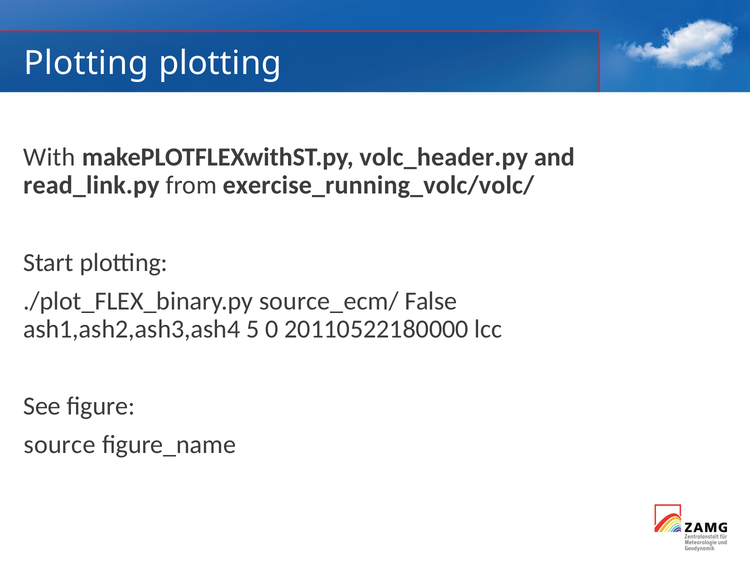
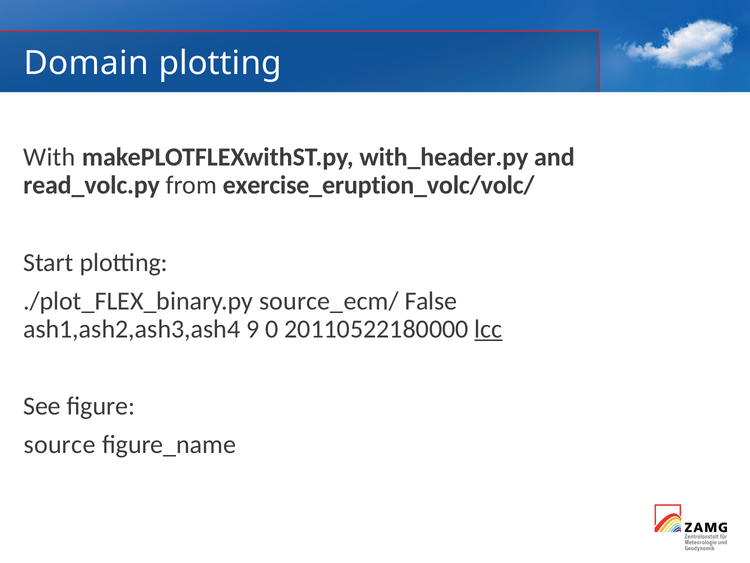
Plotting: Plotting -> Domain (86, 63)
volc_header.py: volc_header.py -> with_header.py (444, 157)
read_link.py: read_link.py -> read_volc.py (92, 185)
exercise_running_volc/volc/: exercise_running_volc/volc/ -> exercise_eruption_volc/volc/ (379, 185)
5: 5 -> 9 (253, 329)
lcc underline: none -> present (488, 329)
